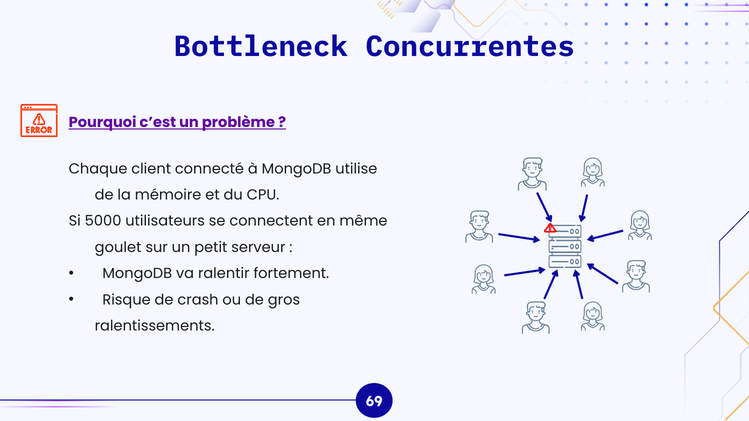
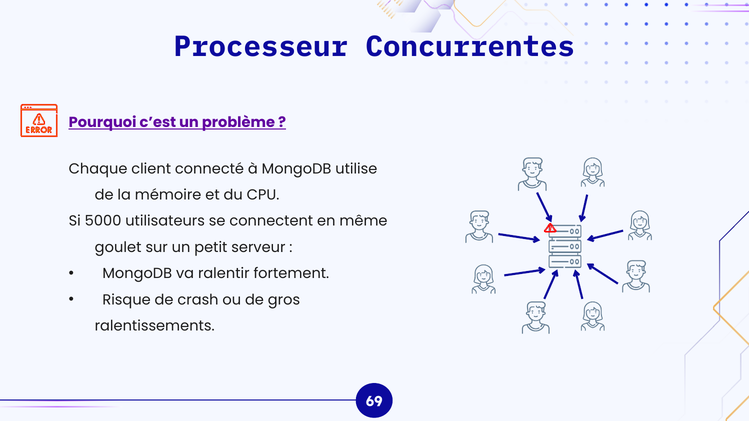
Bottleneck: Bottleneck -> Processeur (261, 46)
